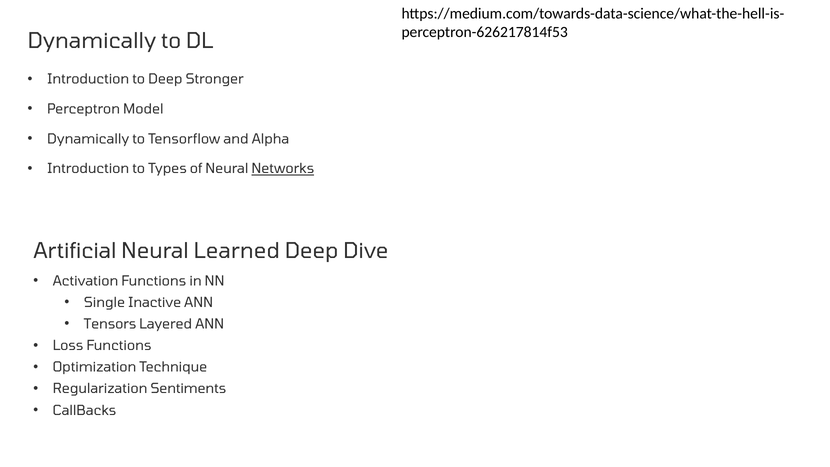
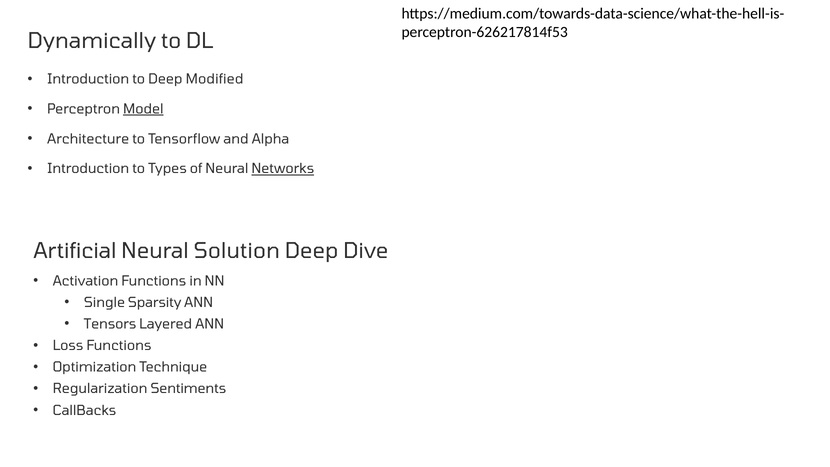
Stronger: Stronger -> Modified (215, 79)
Model underline: none -> present (143, 109)
Dynamically: Dynamically -> Architecture (88, 139)
Learned: Learned -> Solution (237, 251)
Inactive: Inactive -> Sparsity (155, 303)
